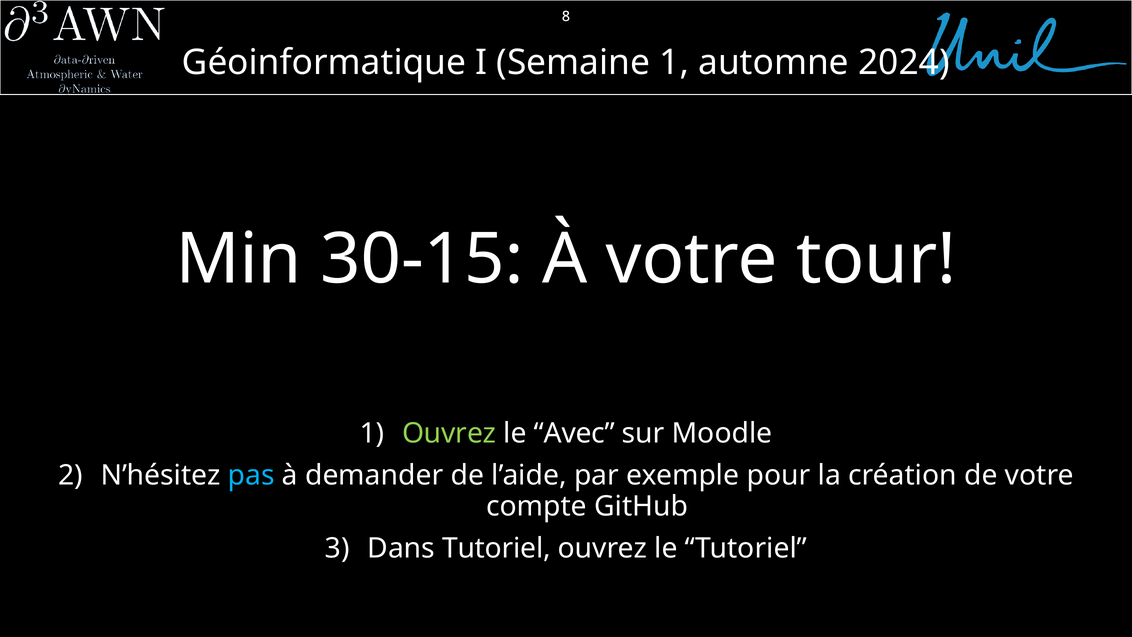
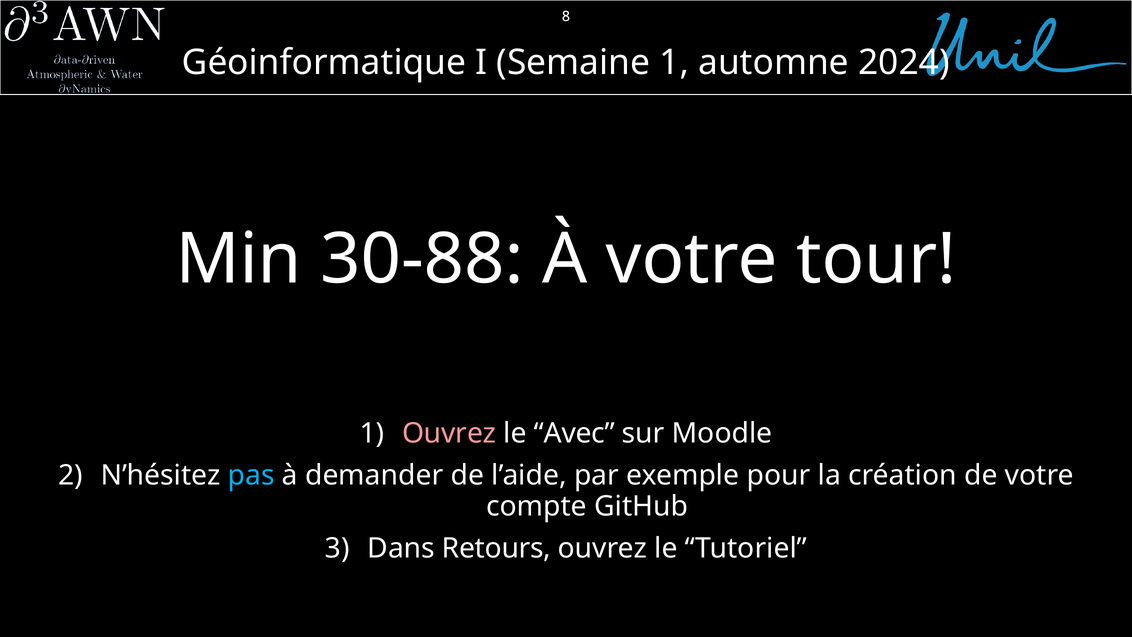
30-15: 30-15 -> 30-88 (422, 259)
Ouvrez colour: light green -> pink (449, 433)
Dans Tutoriel: Tutoriel -> Retours (496, 548)
